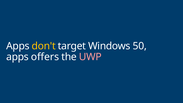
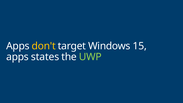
50: 50 -> 15 (140, 46)
offers: offers -> states (45, 57)
UWP colour: pink -> light green (90, 57)
